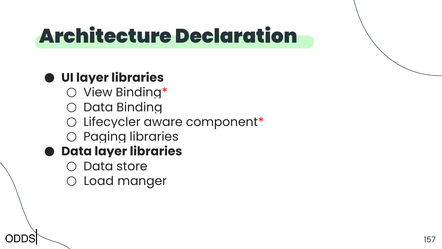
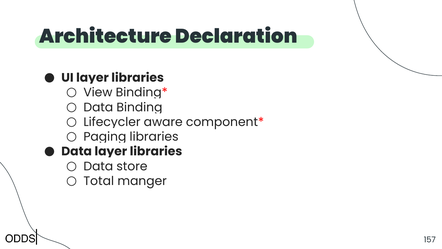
Load: Load -> Total (99, 181)
